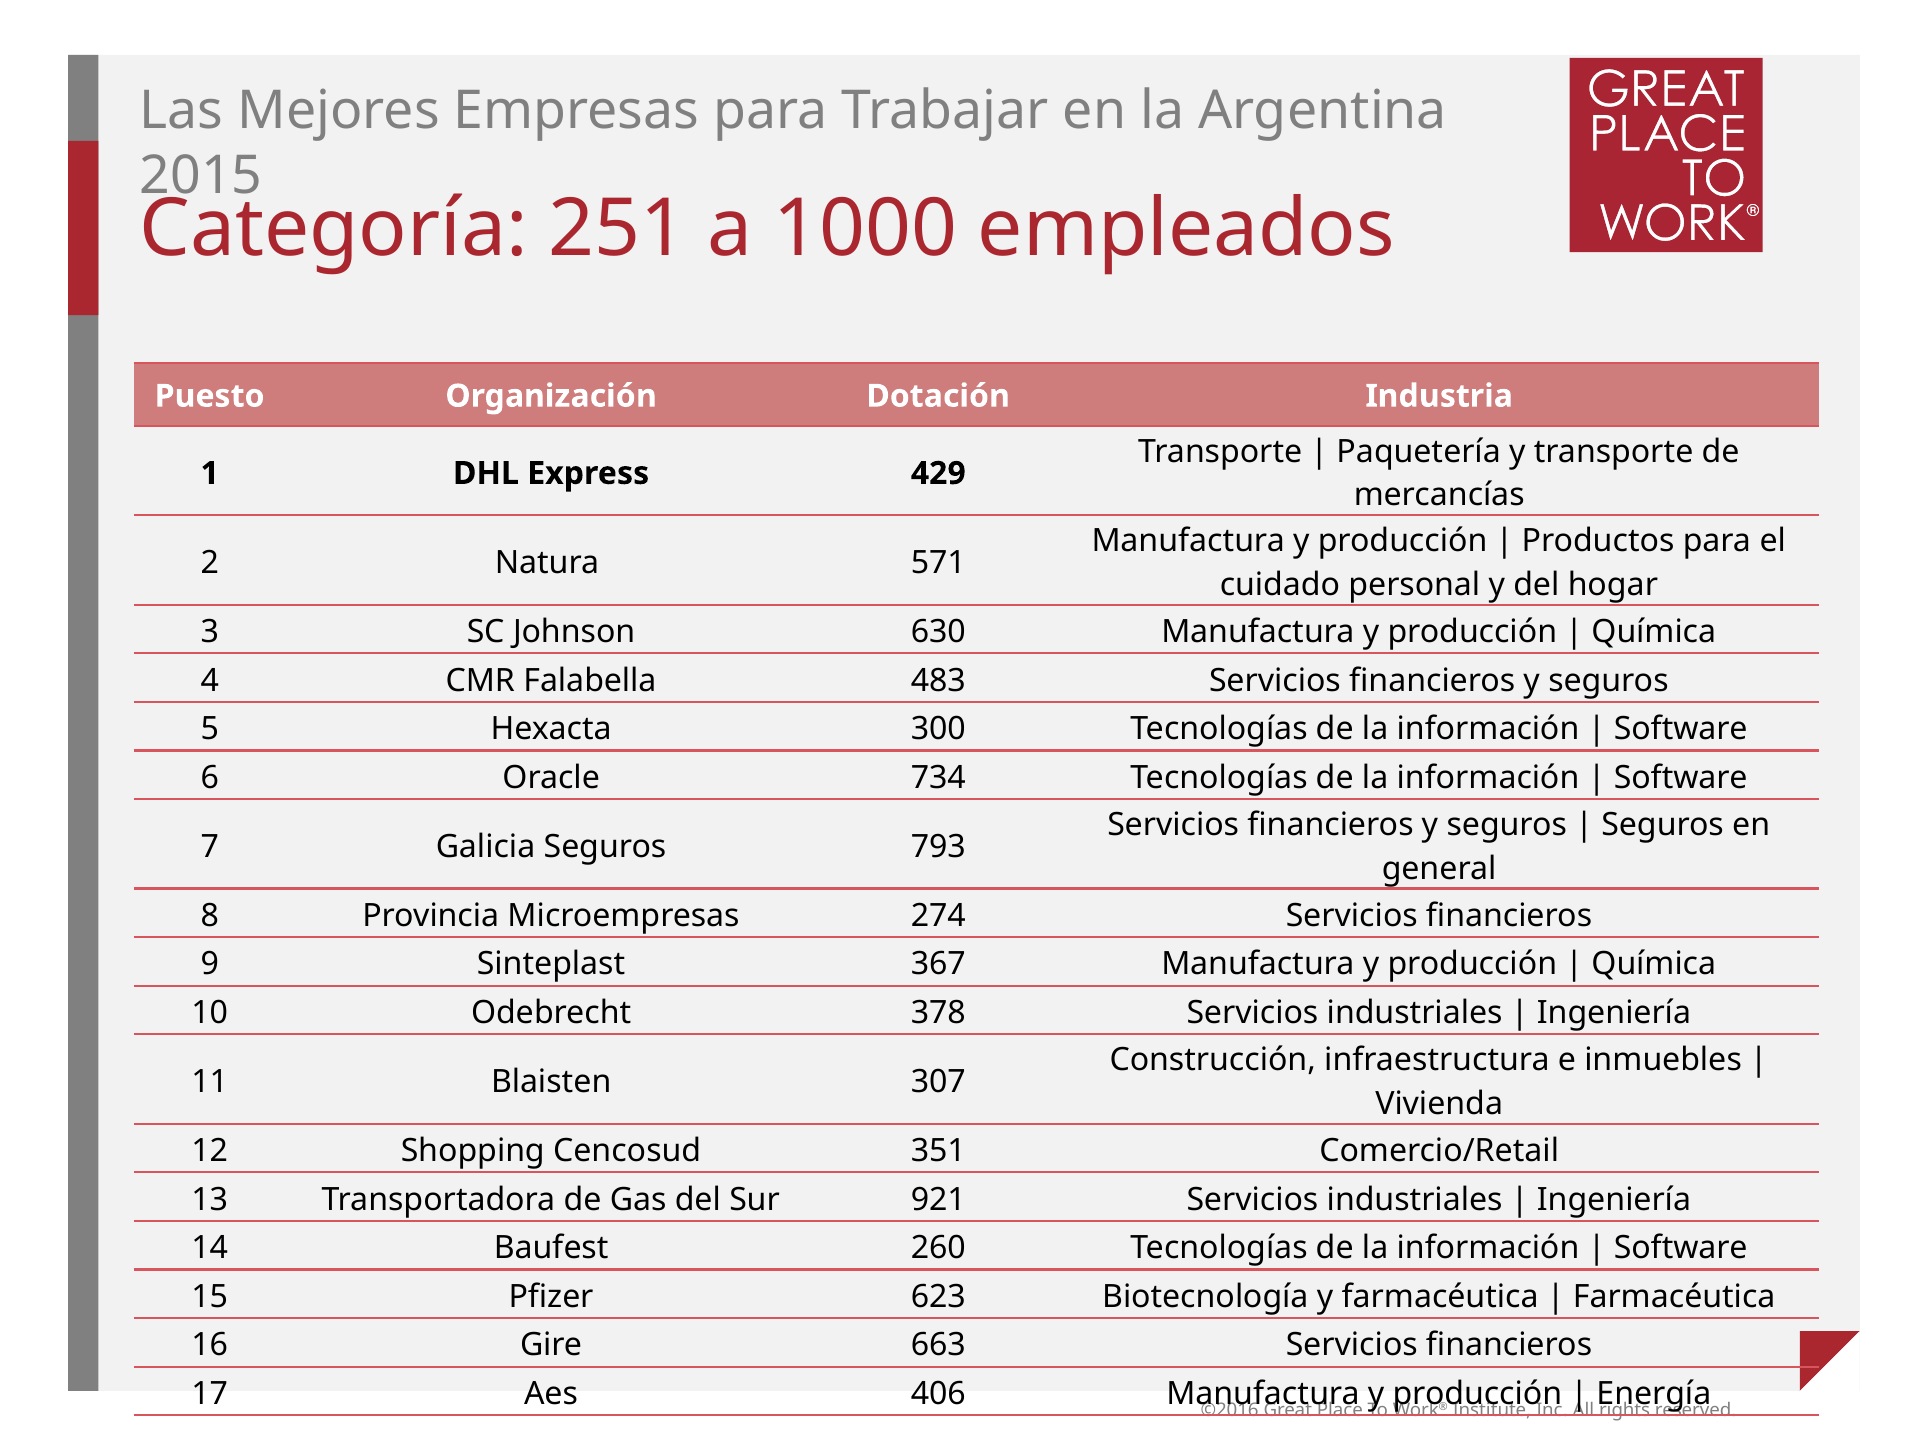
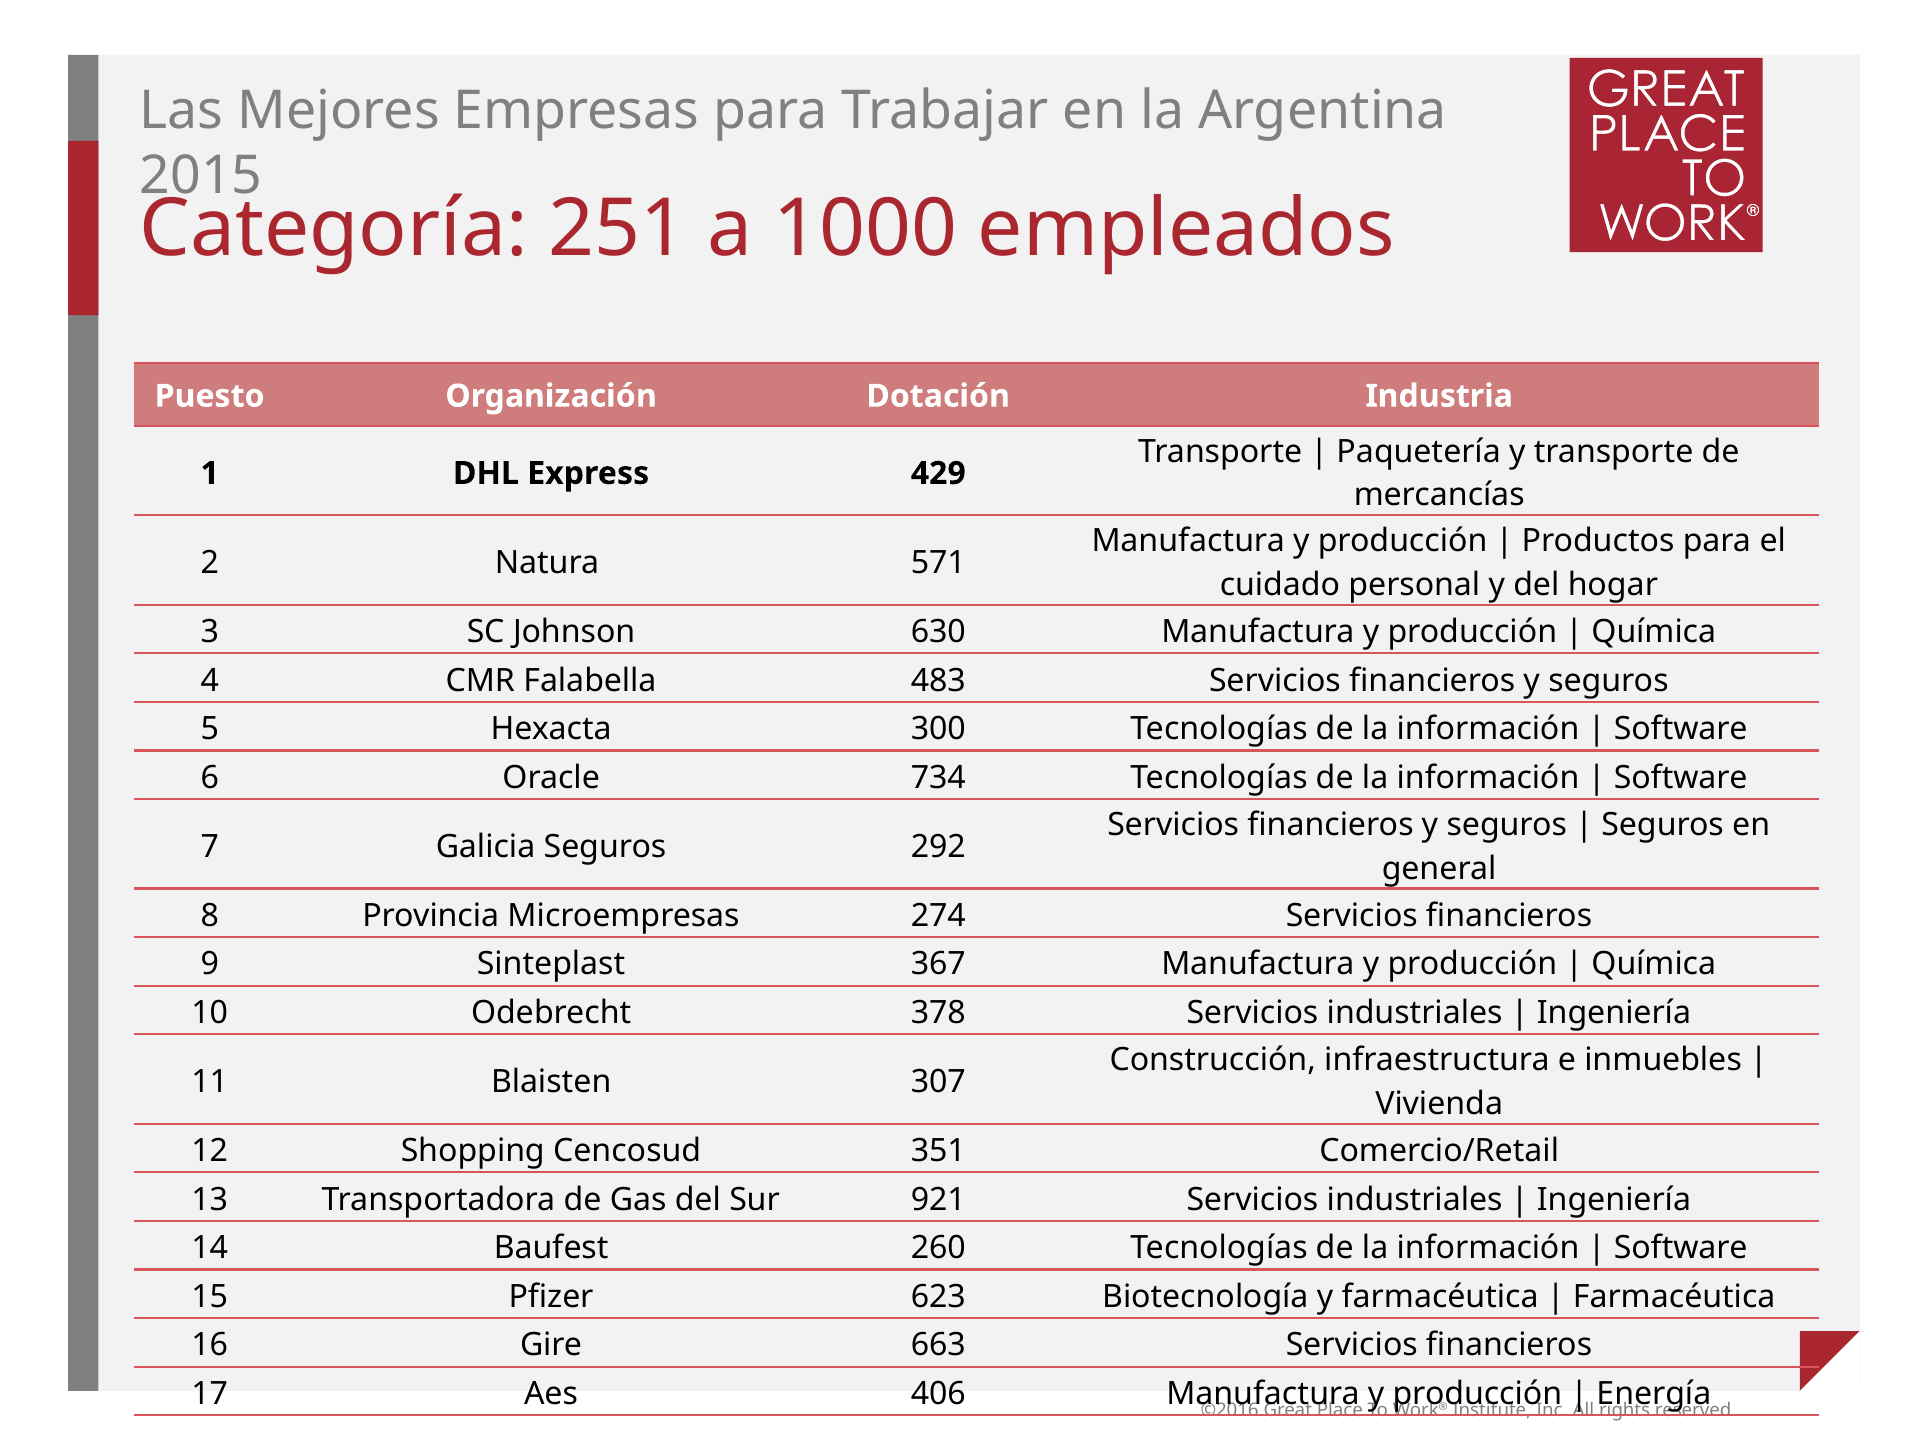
793: 793 -> 292 (938, 847)
